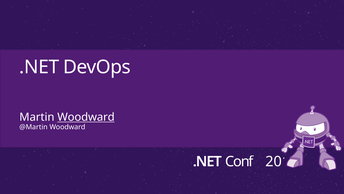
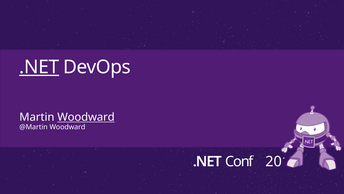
.NET underline: none -> present (39, 67)
